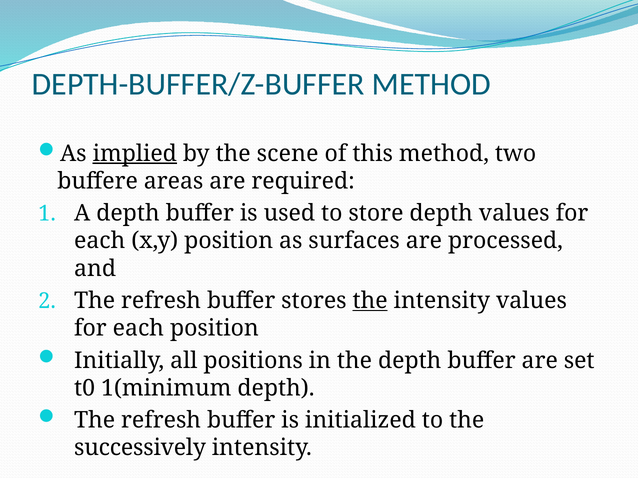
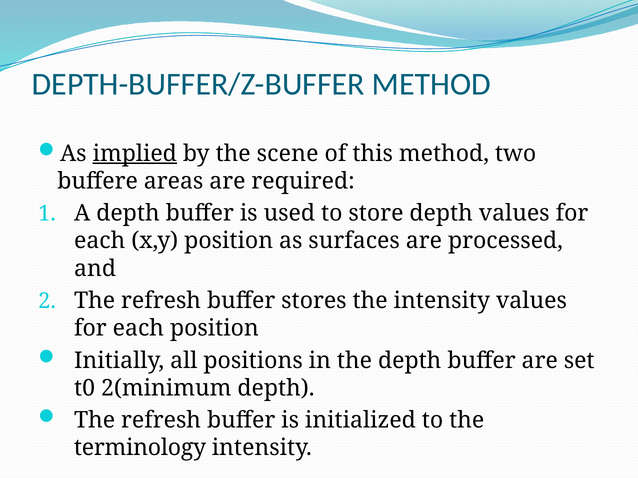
the underline: present -> none (370, 301)
1(minimum: 1(minimum -> 2(minimum (166, 388)
successively: successively -> terminology (140, 448)
